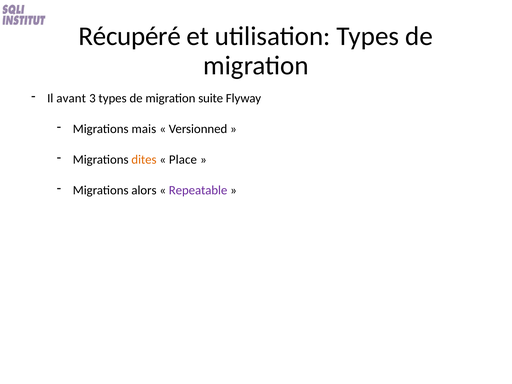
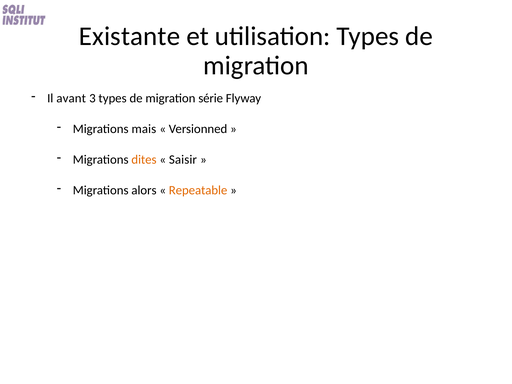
Récupéré: Récupéré -> Existante (130, 36)
suite: suite -> série (211, 98)
Place: Place -> Saisir (183, 160)
Repeatable colour: purple -> orange (198, 190)
